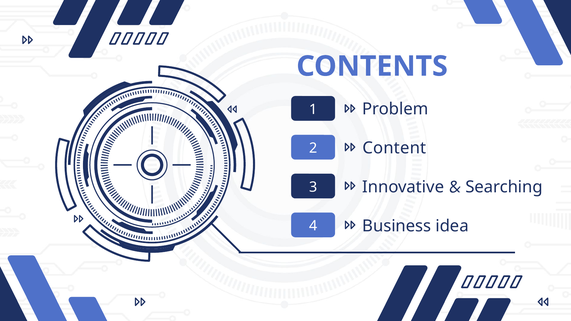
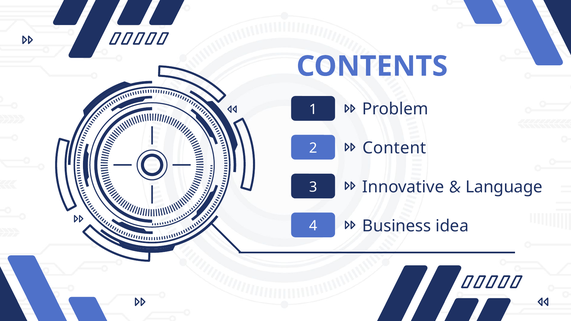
Searching: Searching -> Language (504, 187)
